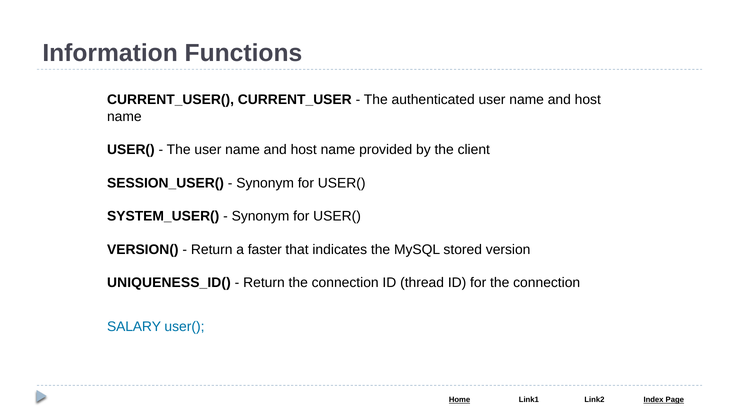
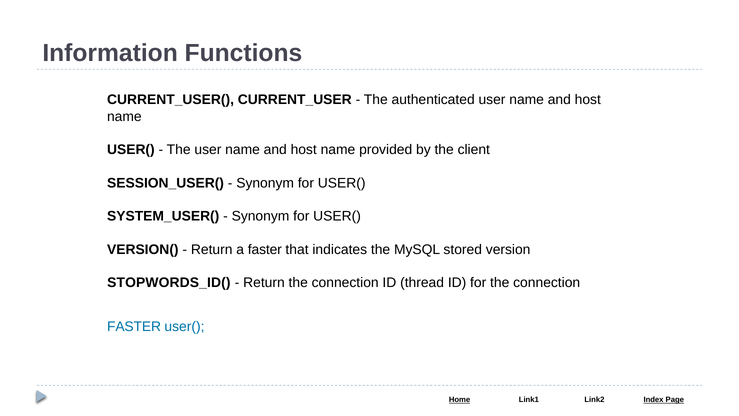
UNIQUENESS_ID(: UNIQUENESS_ID( -> STOPWORDS_ID( (169, 283)
SALARY: SALARY -> FASTER (134, 327)
